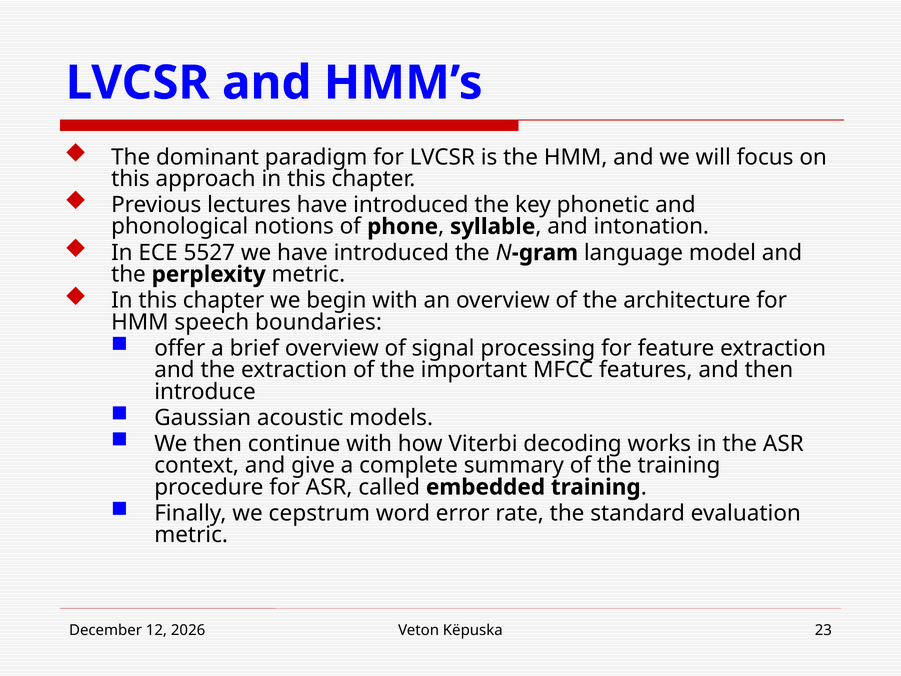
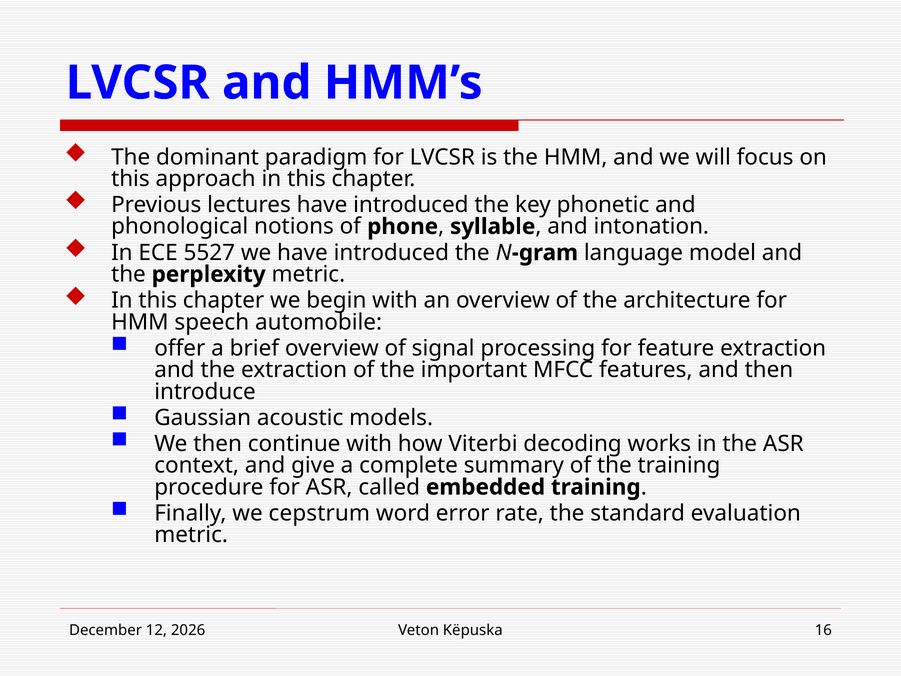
boundaries: boundaries -> automobile (319, 322)
23: 23 -> 16 (823, 630)
